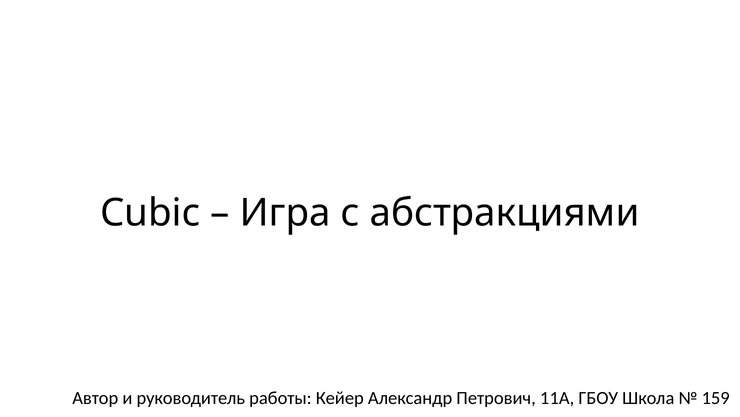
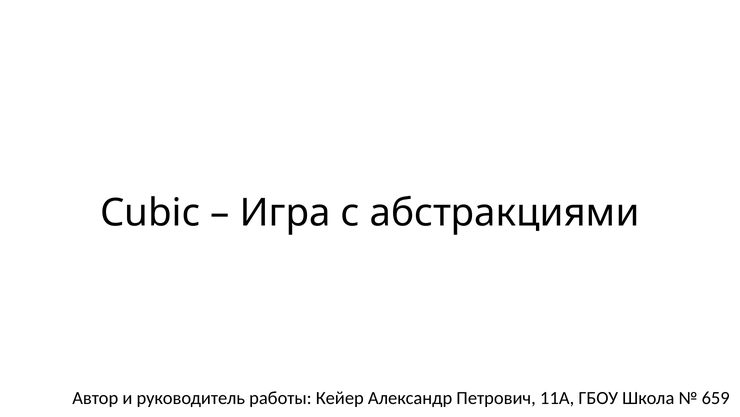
159: 159 -> 659 (716, 397)
